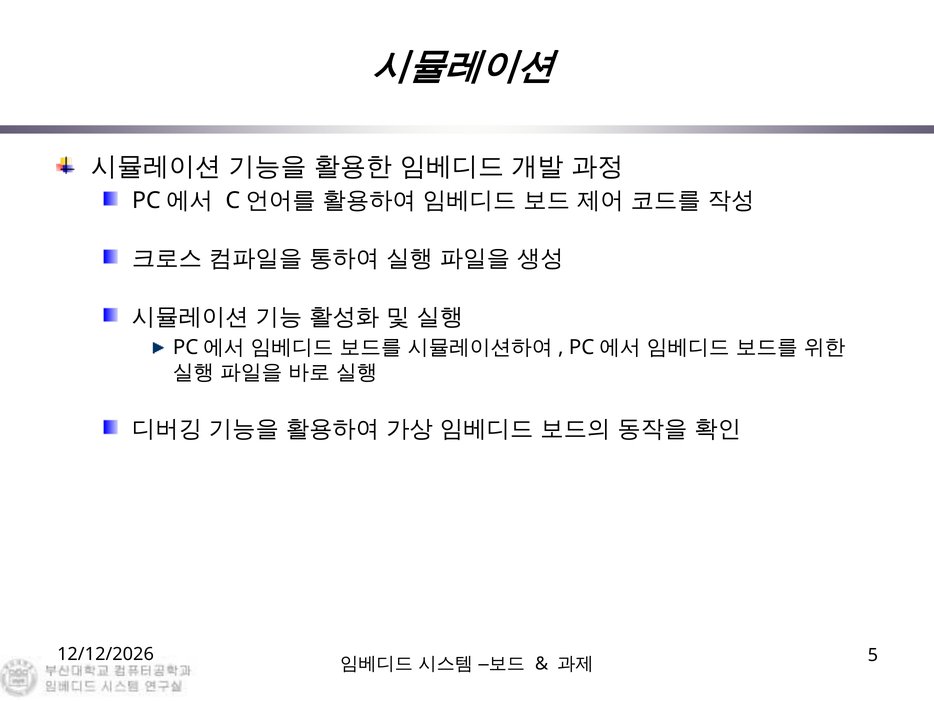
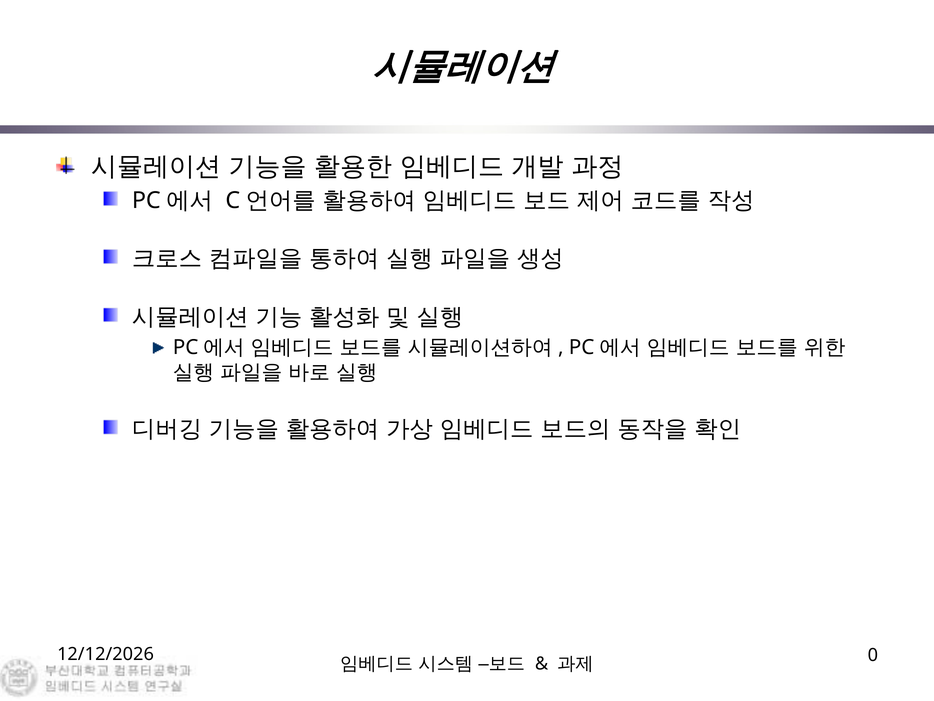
5: 5 -> 0 (873, 655)
